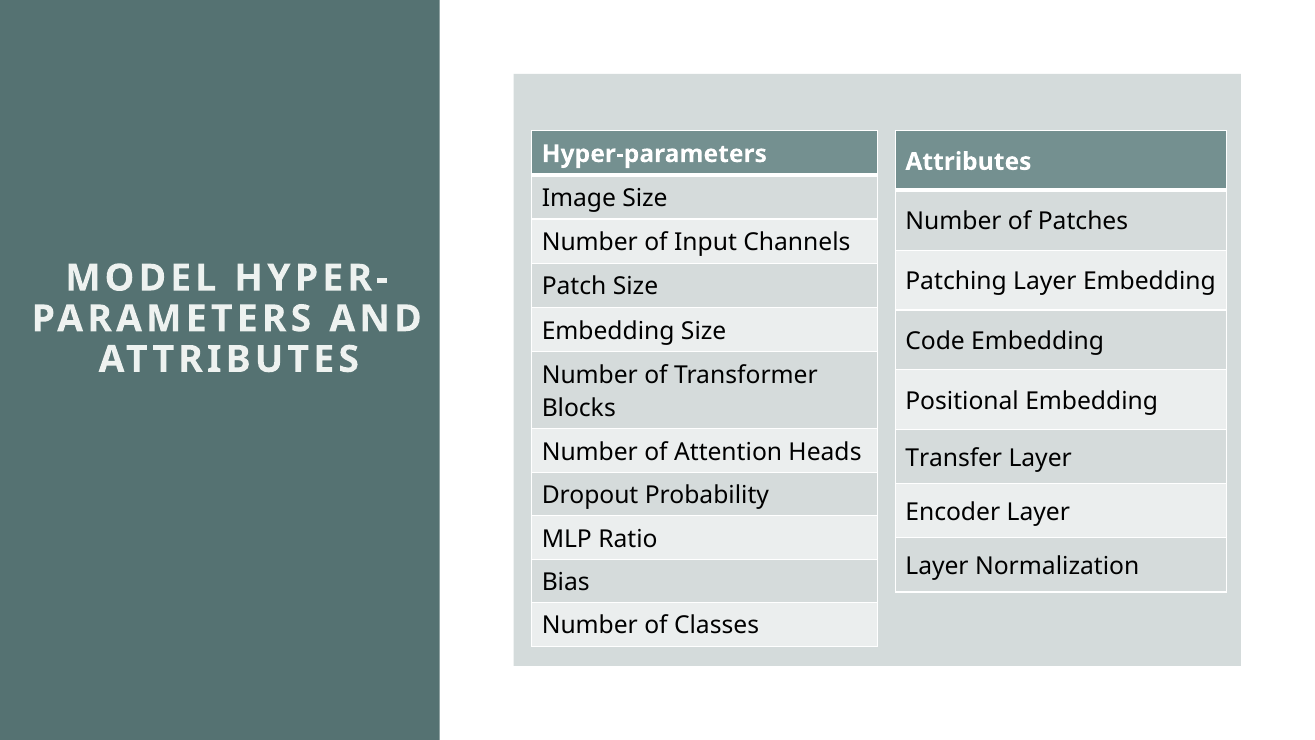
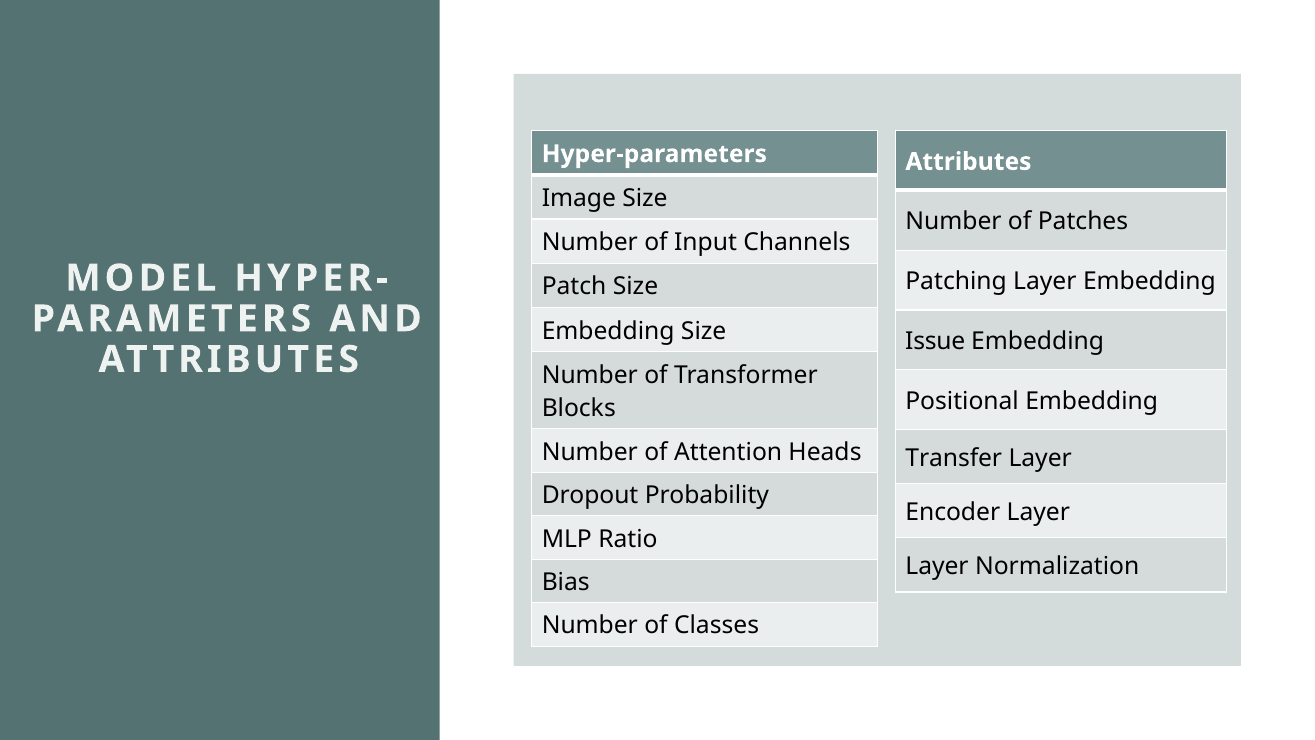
Code: Code -> Issue (935, 341)
